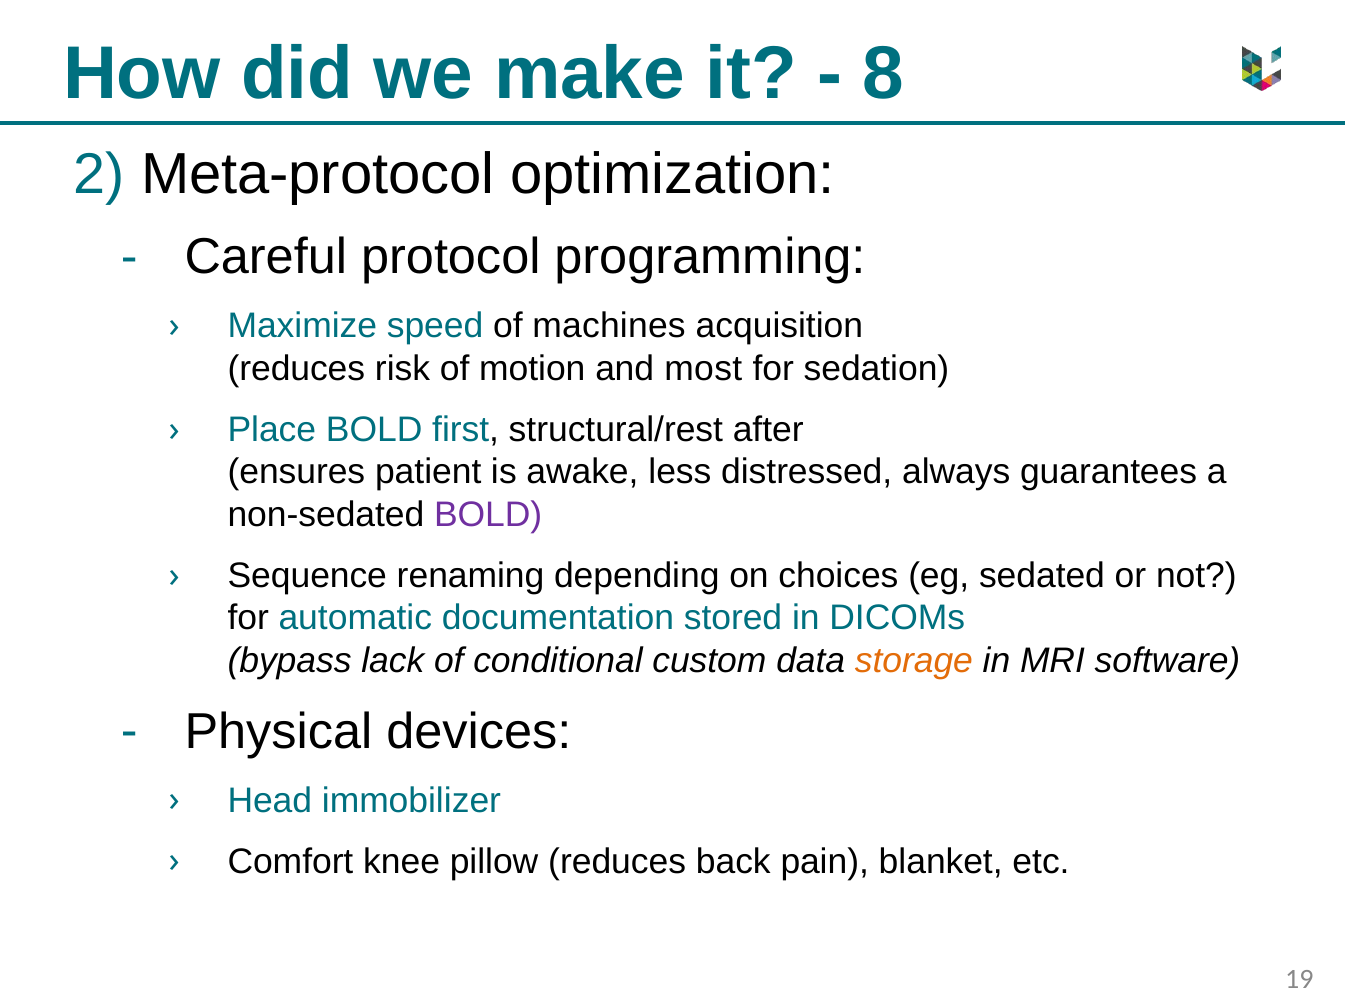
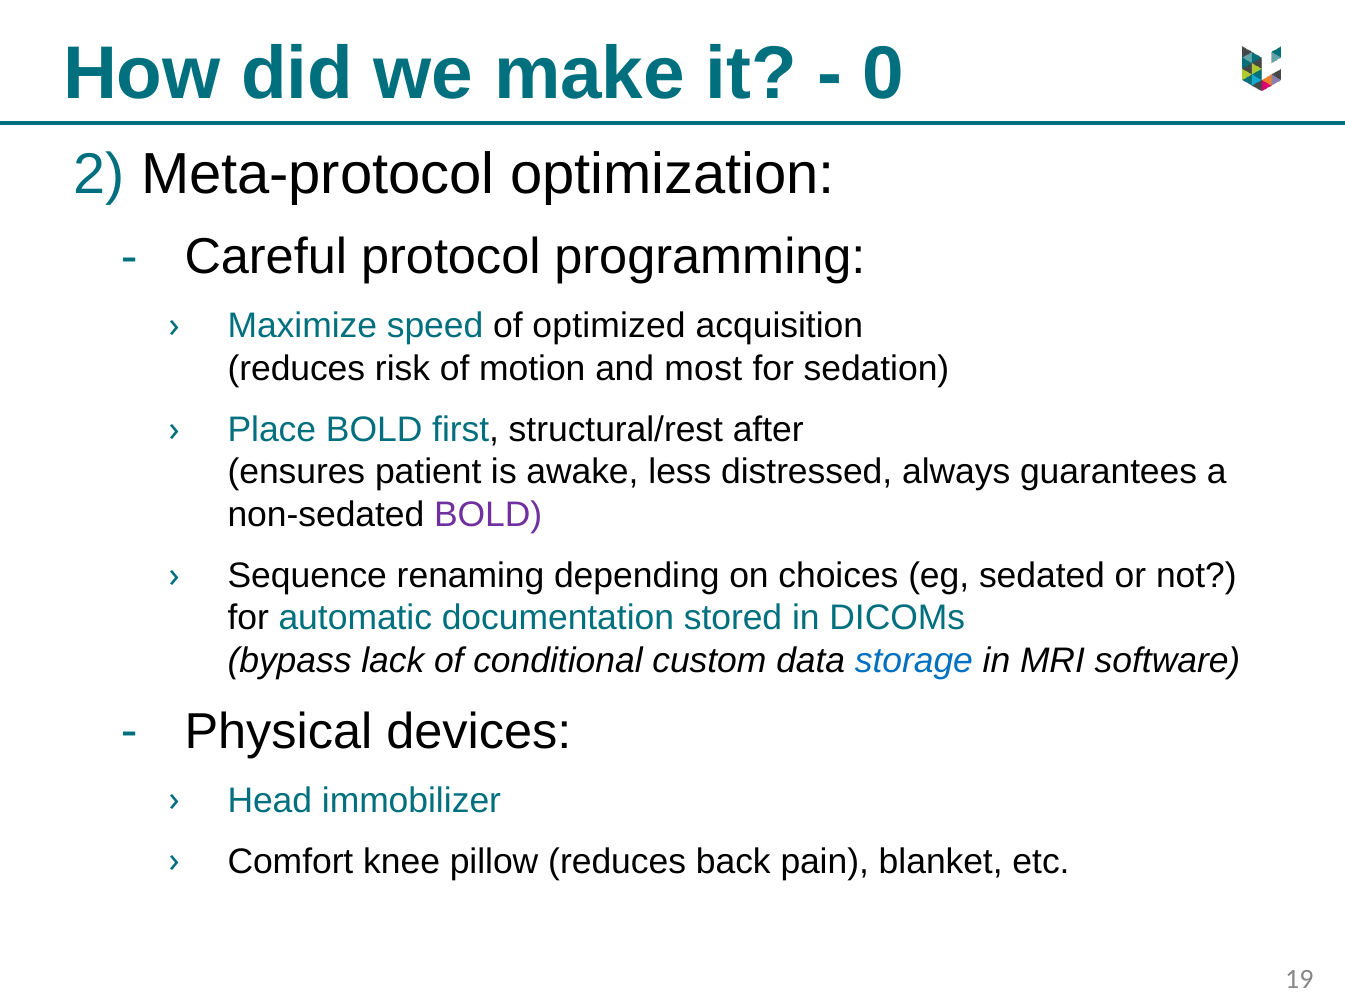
8: 8 -> 0 (884, 74)
machines: machines -> optimized (609, 326)
storage colour: orange -> blue (914, 661)
